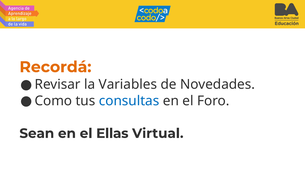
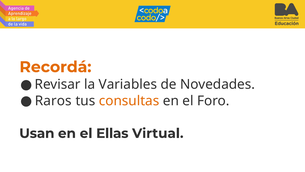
Como: Como -> Raros (53, 101)
consultas colour: blue -> orange (129, 101)
Sean: Sean -> Usan (37, 133)
